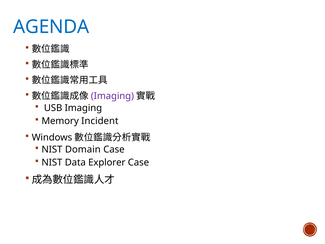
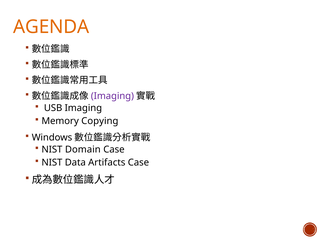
AGENDA colour: blue -> orange (51, 27)
Incident: Incident -> Copying (100, 121)
Explorer: Explorer -> Artifacts (107, 162)
